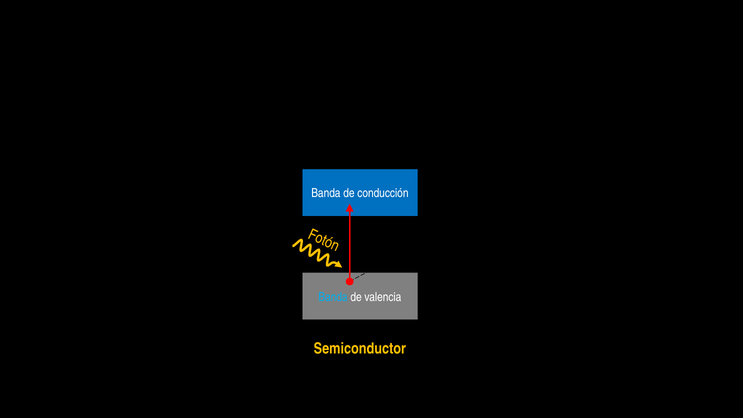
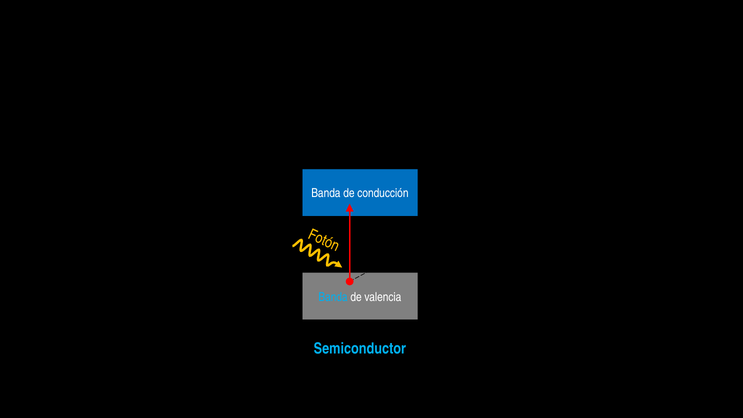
Semiconductor colour: yellow -> light blue (360, 349)
